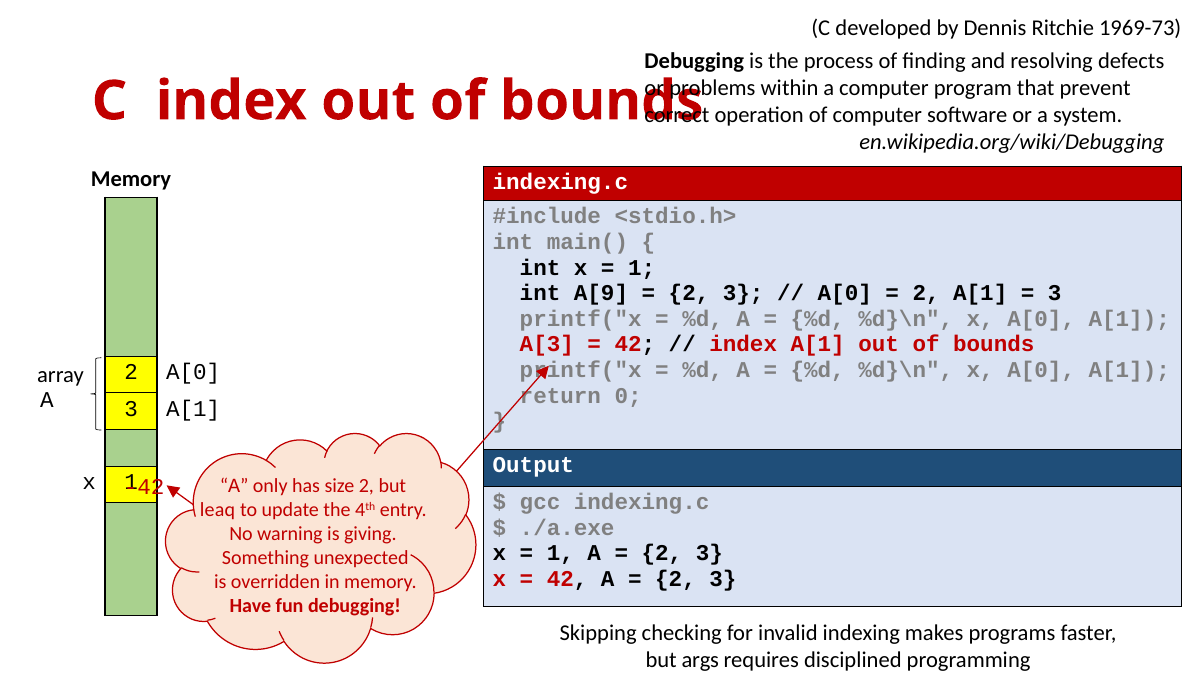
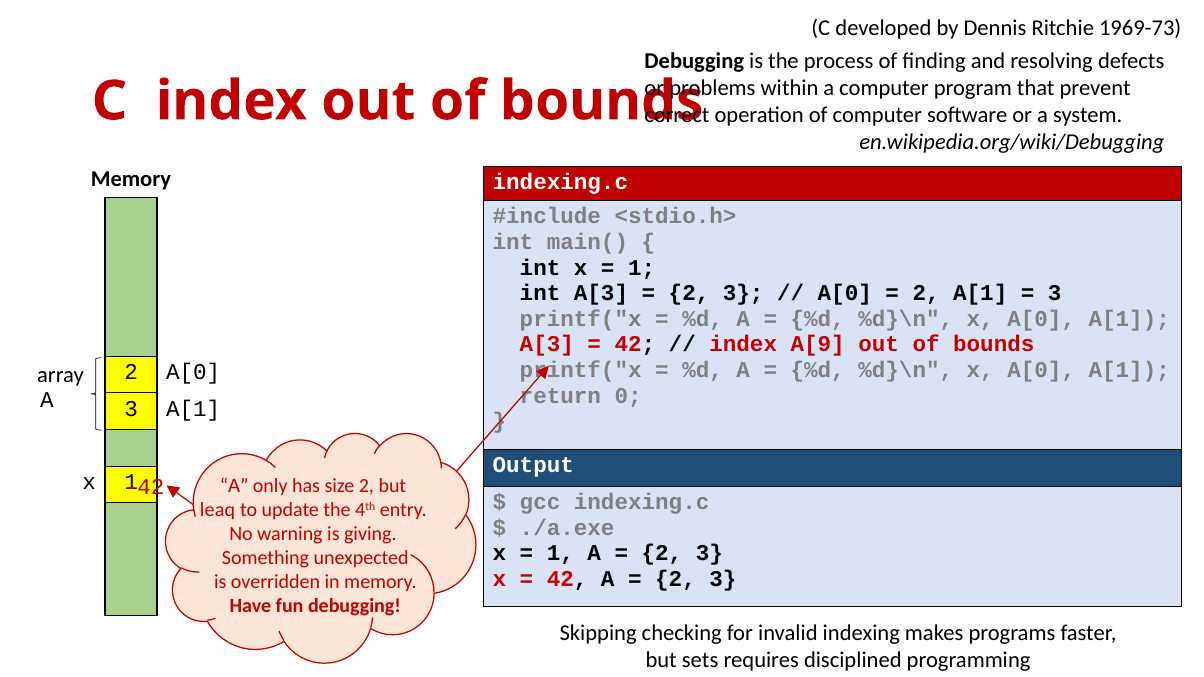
int A[9: A[9 -> A[3 (601, 293)
index A[1: A[1 -> A[9 (818, 345)
args: args -> sets (700, 660)
